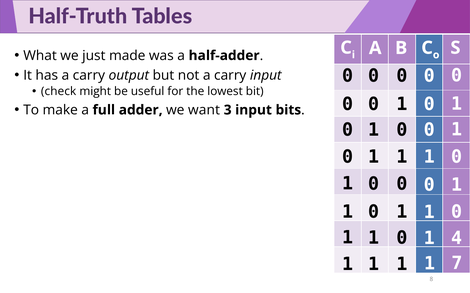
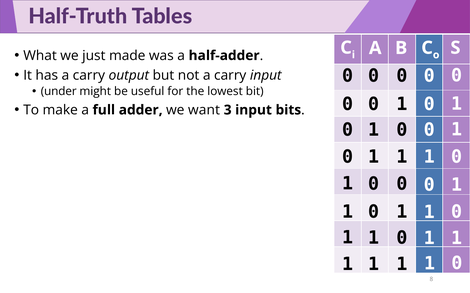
check: check -> under (59, 92)
4: 4 -> 1 (457, 239)
7: 7 -> 0 (457, 264)
